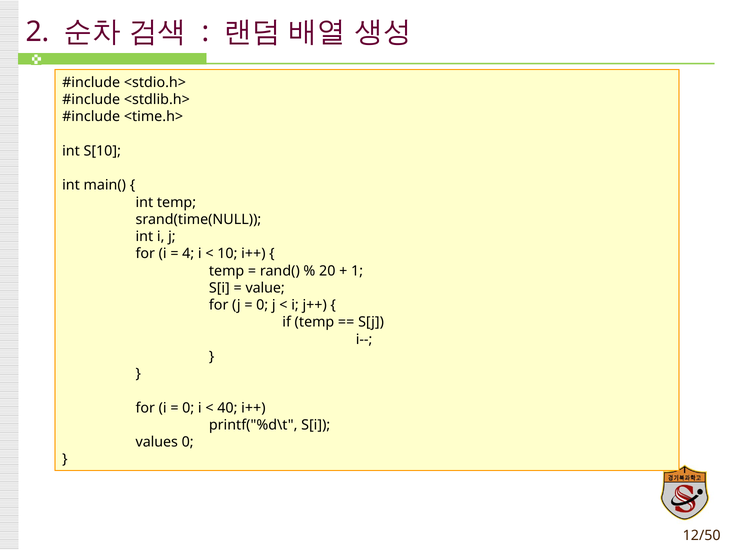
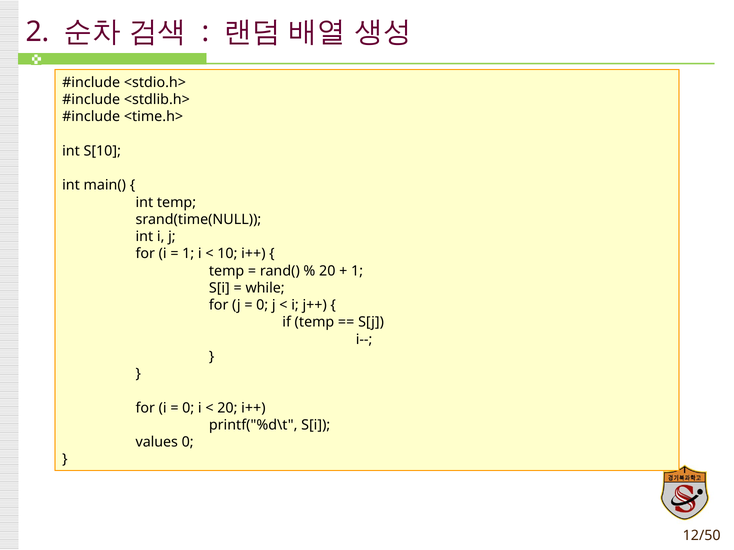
4: 4 -> 1 (188, 254)
value: value -> while (265, 288)
40: 40 -> 20 (227, 408)
